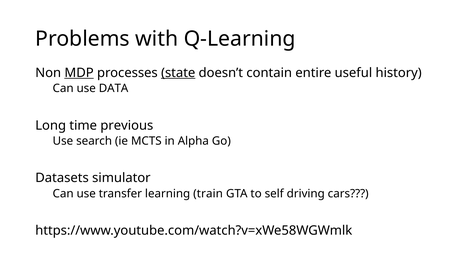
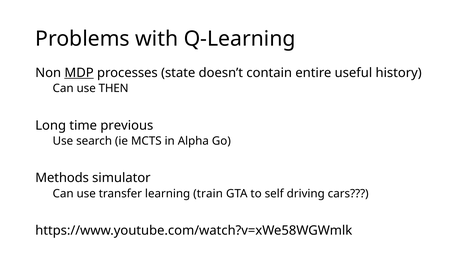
state underline: present -> none (178, 73)
DATA: DATA -> THEN (114, 89)
Datasets: Datasets -> Methods (62, 178)
